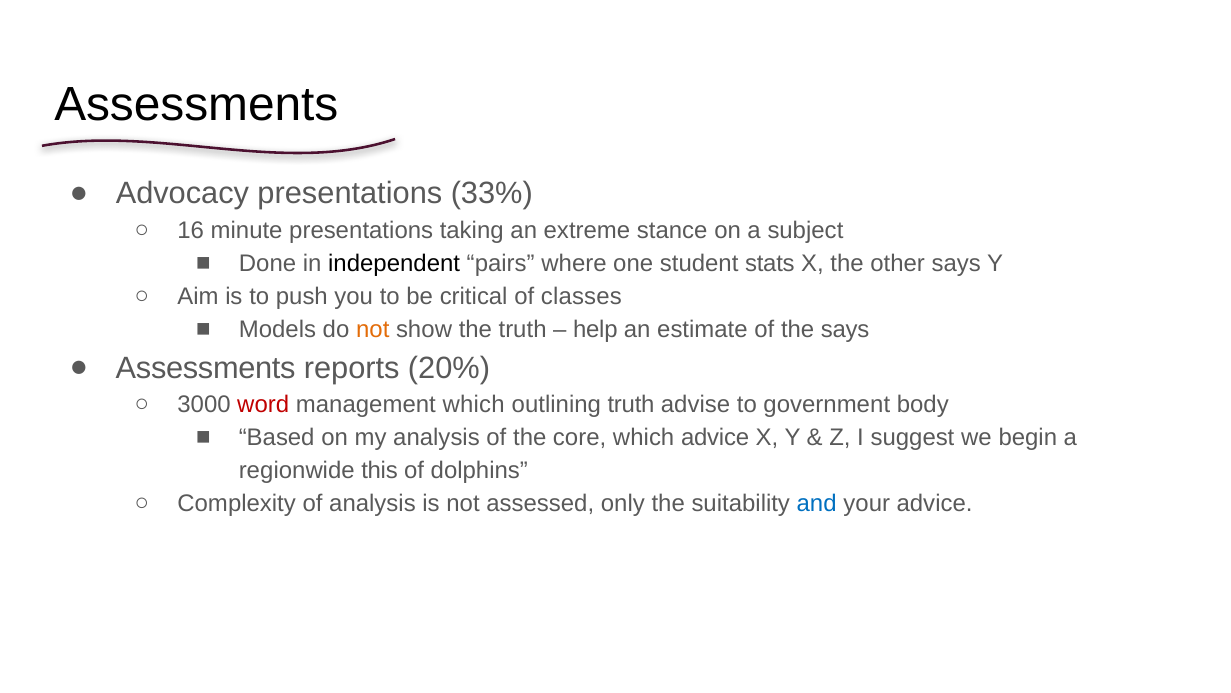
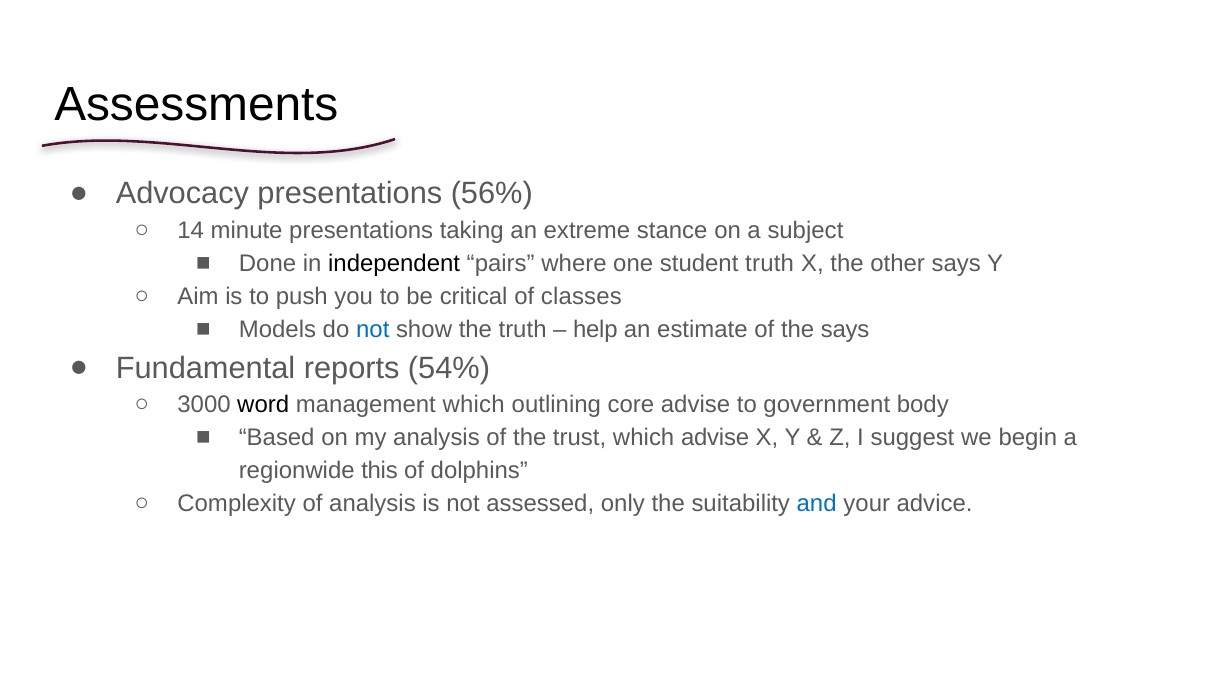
33%: 33% -> 56% (492, 194)
16: 16 -> 14 (191, 230)
student stats: stats -> truth (770, 263)
not colour: orange -> blue (373, 329)
Assessments: Assessments -> Fundamental (206, 368)
20%: 20% -> 54% (449, 368)
word colour: red -> black (263, 405)
outlining truth: truth -> core (631, 405)
core: core -> trust (580, 438)
which advice: advice -> advise (715, 438)
